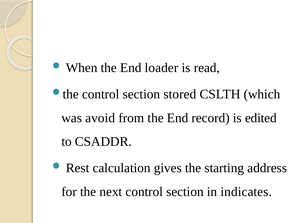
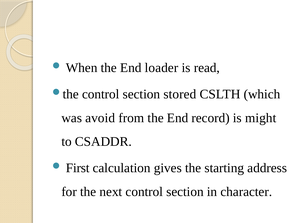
edited: edited -> might (261, 118)
Rest: Rest -> First (78, 168)
indicates: indicates -> character (246, 191)
